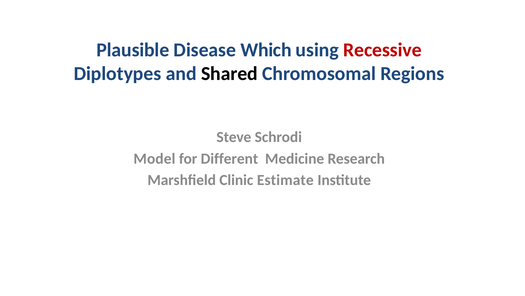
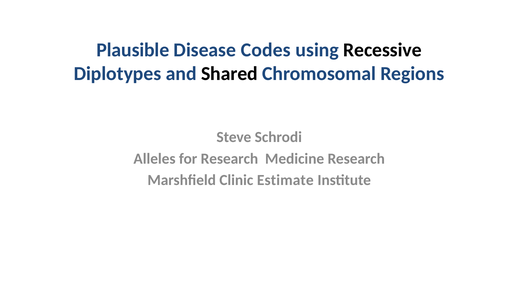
Which: Which -> Codes (266, 50)
Recessive colour: red -> black (382, 50)
Model: Model -> Alleles (155, 158)
for Different: Different -> Research (229, 158)
